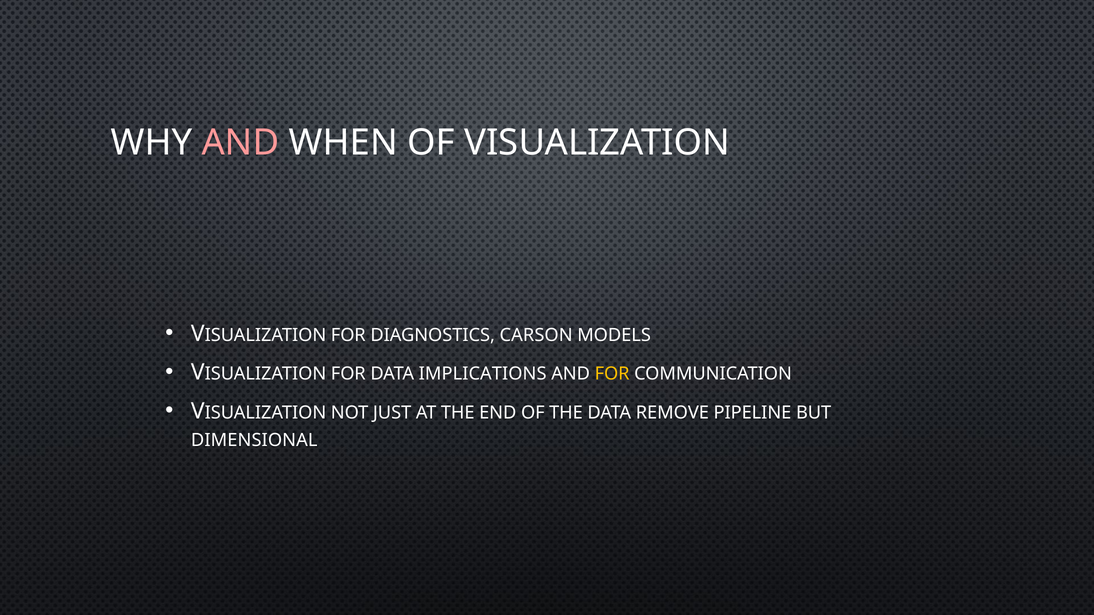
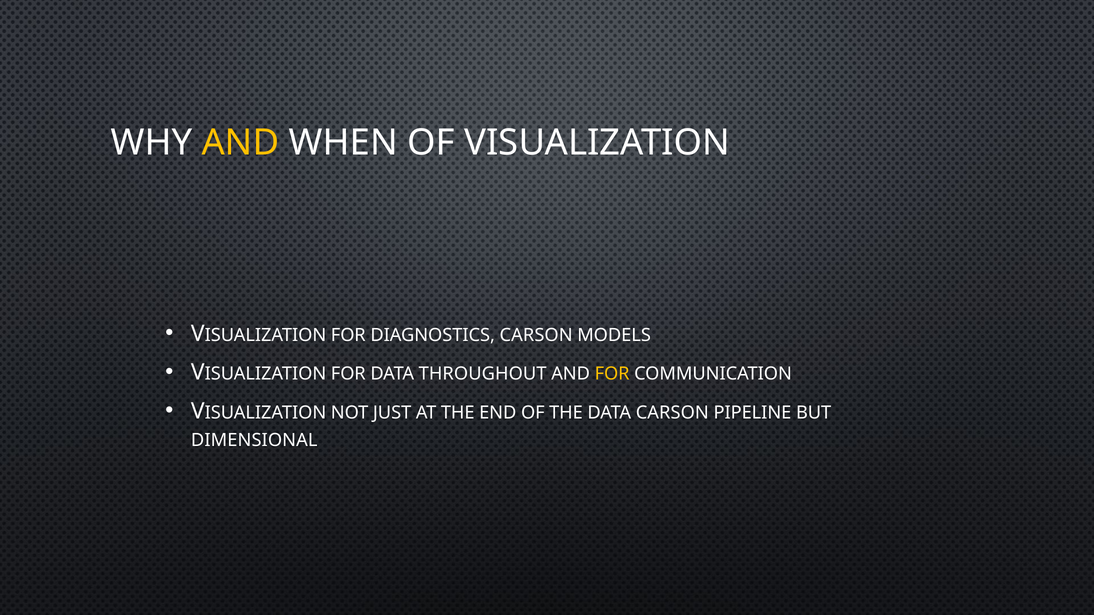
AND colour: pink -> yellow (241, 143)
IMPLICATIONS: IMPLICATIONS -> THROUGHOUT (483, 374)
DATA REMOVE: REMOVE -> CARSON (672, 413)
